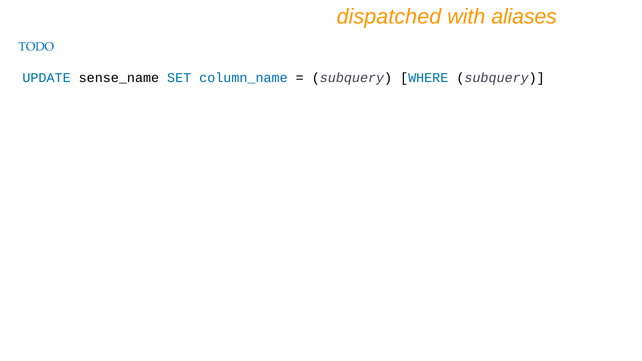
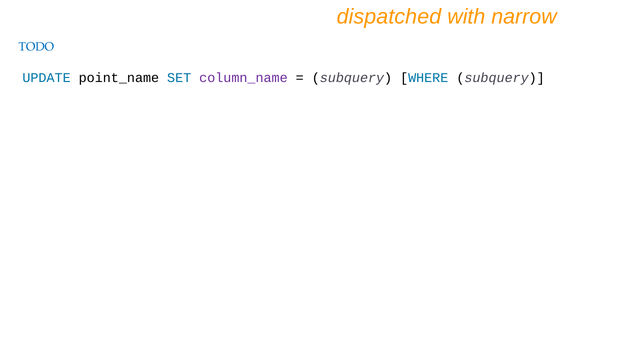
aliases: aliases -> narrow (524, 17)
sense_name: sense_name -> point_name (119, 78)
column_name colour: blue -> purple (243, 78)
